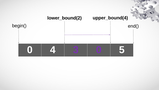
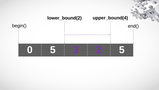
0 4: 4 -> 5 (53, 50)
3 0: 0 -> 2 (99, 50)
